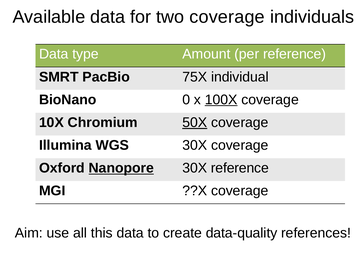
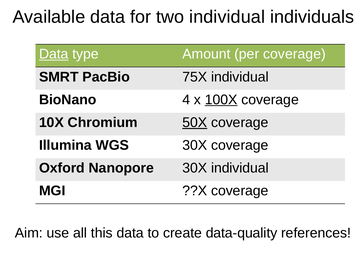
two coverage: coverage -> individual (227, 17)
Data underline: none -> present (54, 54)
per reference: reference -> coverage (294, 54)
0: 0 -> 4 (186, 100)
Nanopore underline: present -> none (121, 168)
30X reference: reference -> individual (240, 168)
